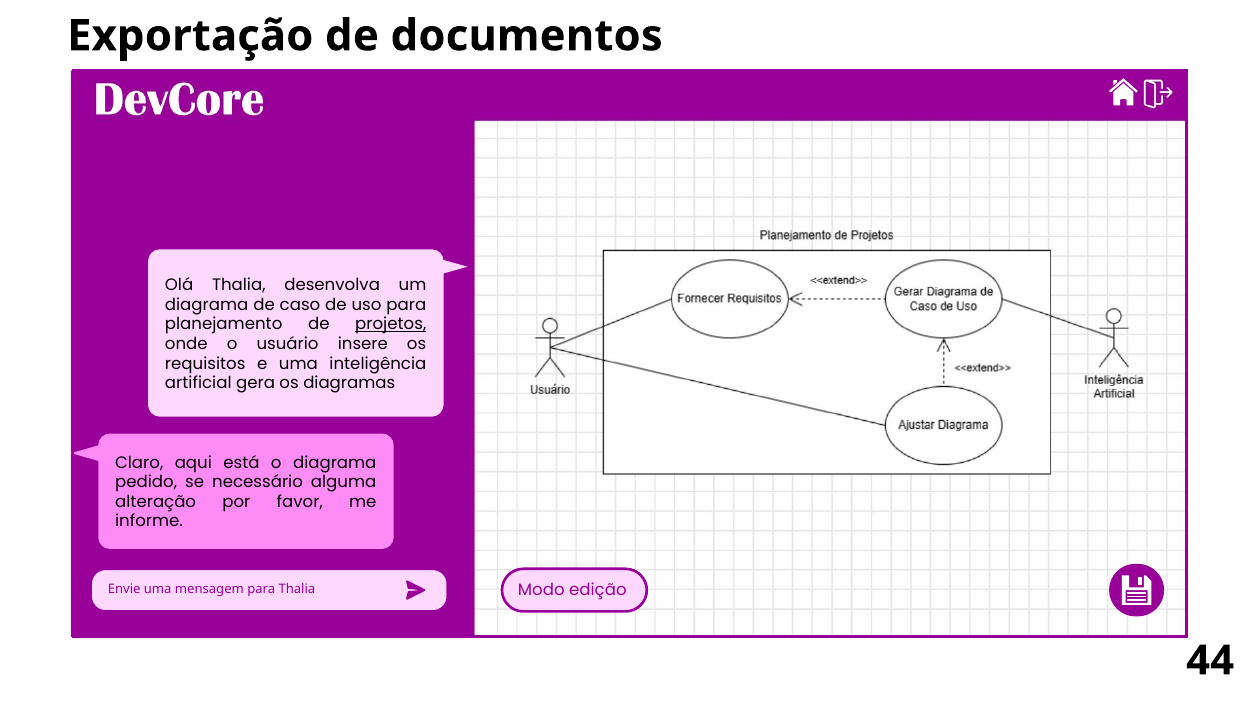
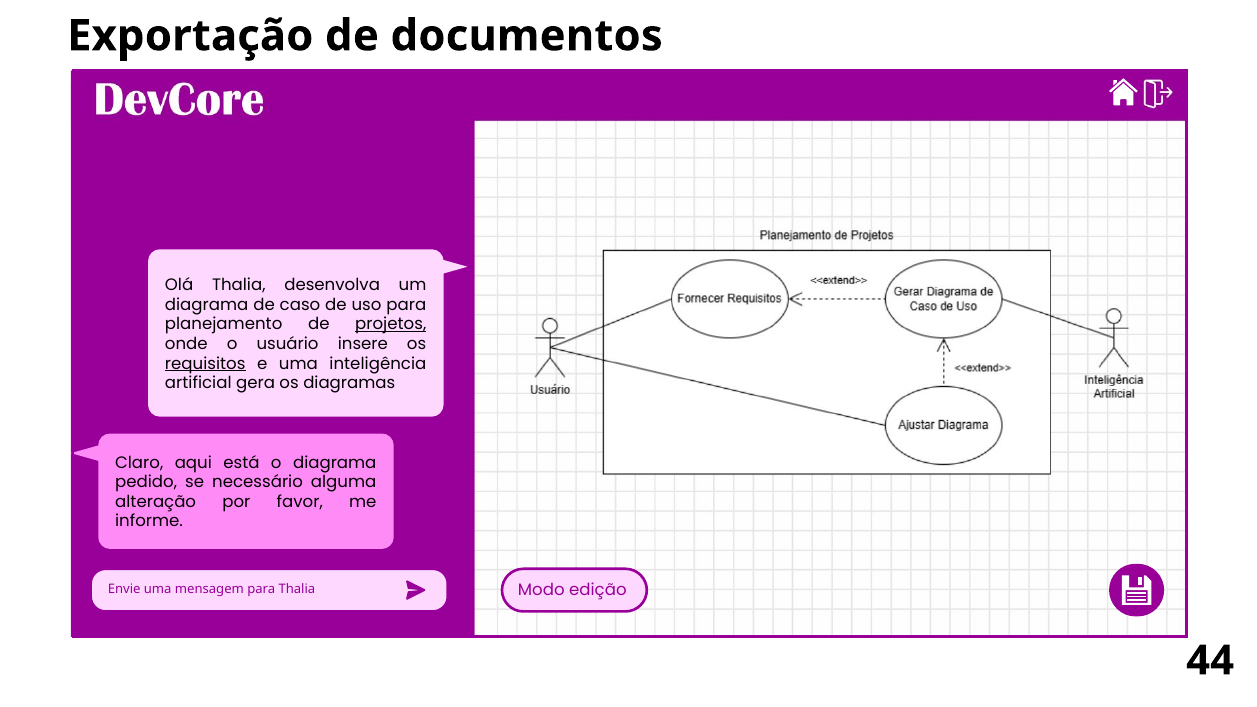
requisitos underline: none -> present (205, 364)
